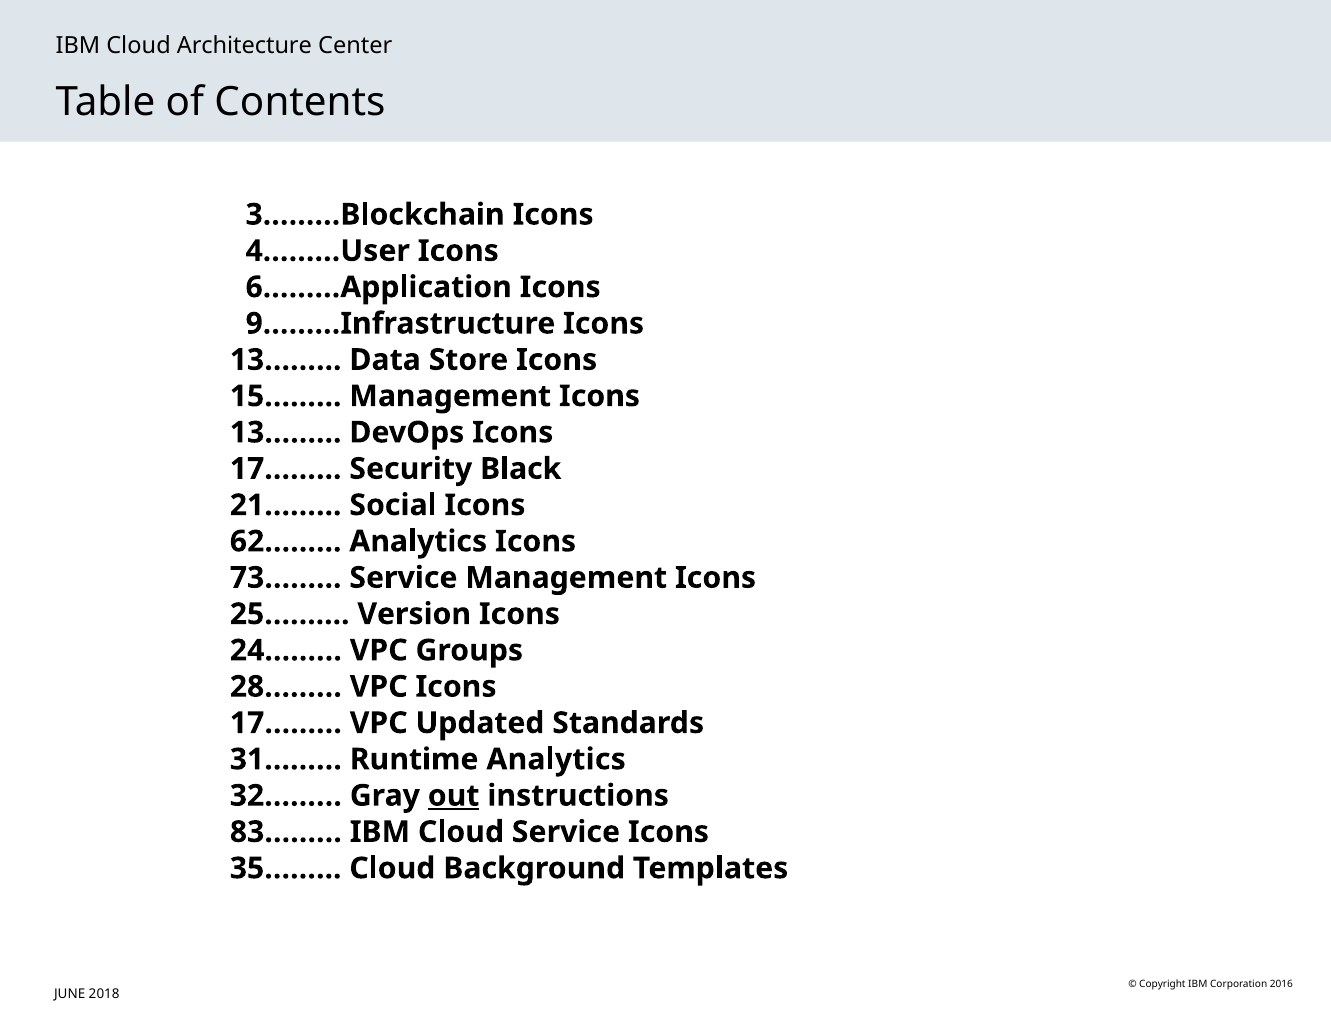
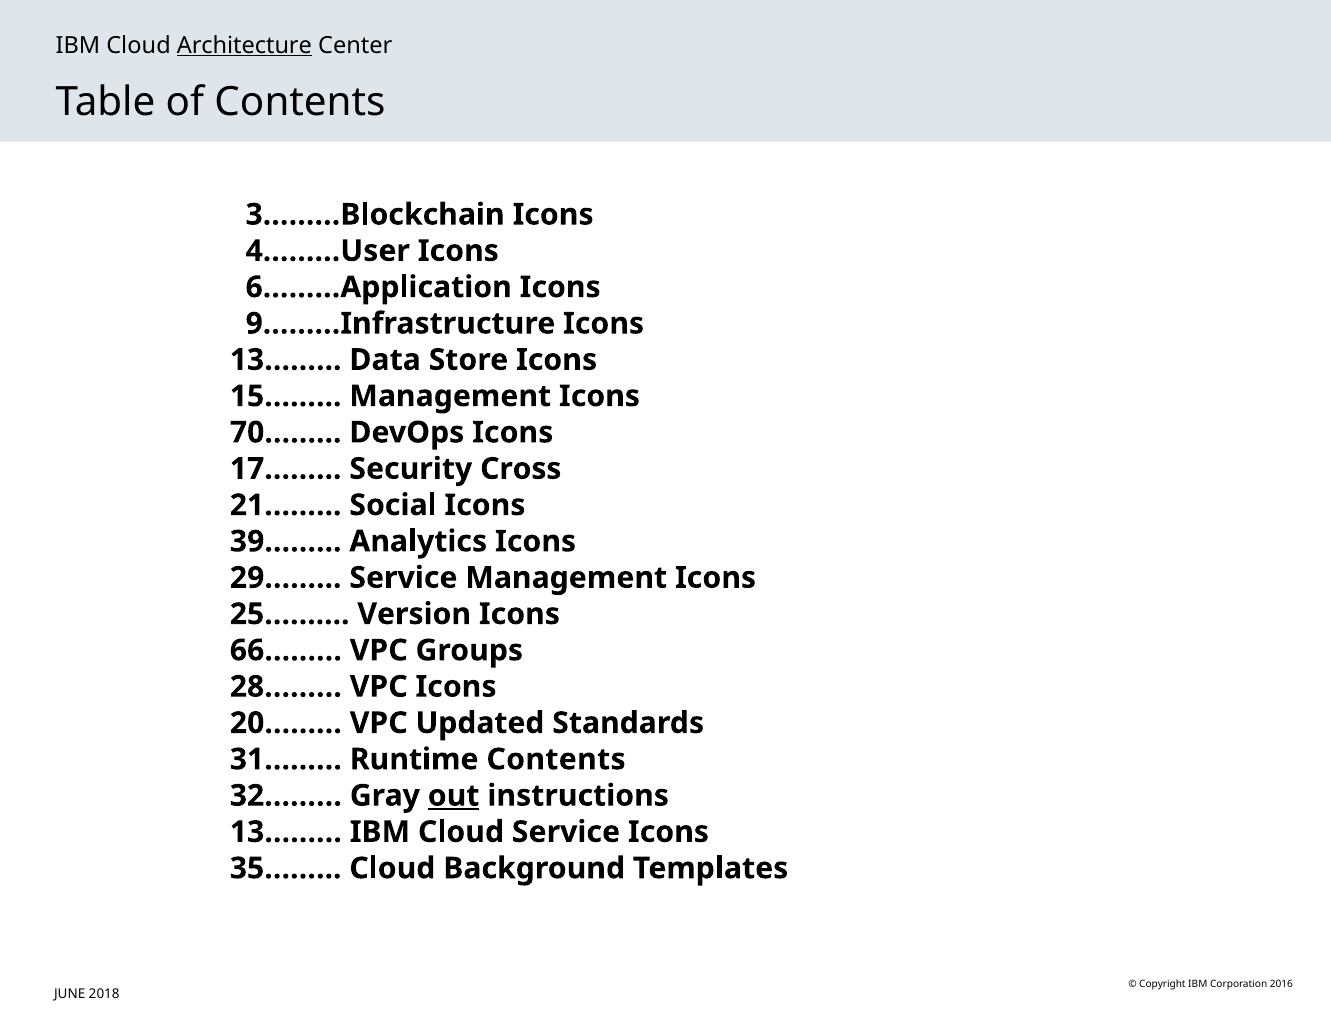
Architecture underline: none -> present (244, 45)
13……: 13…… -> 70…… (286, 432)
Black: Black -> Cross (521, 469)
62……: 62…… -> 39…… (286, 541)
73……: 73…… -> 29…… (286, 577)
24………: 24……… -> 66……… (286, 650)
17………: 17……… -> 20……… (286, 723)
Runtime Analytics: Analytics -> Contents (556, 759)
83………: 83……… -> 13……… (286, 832)
